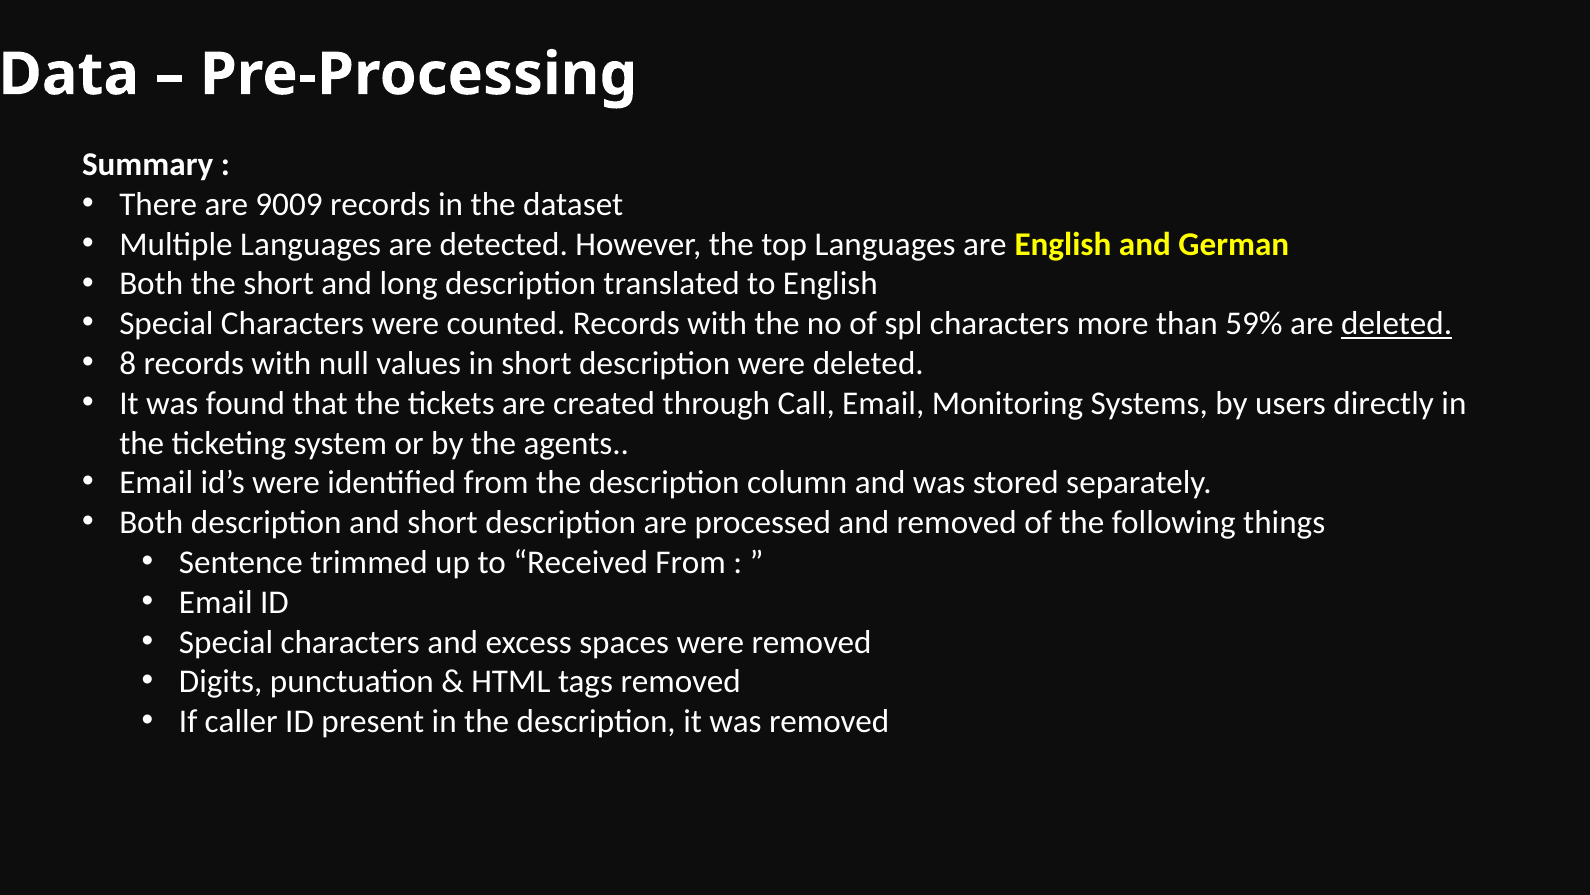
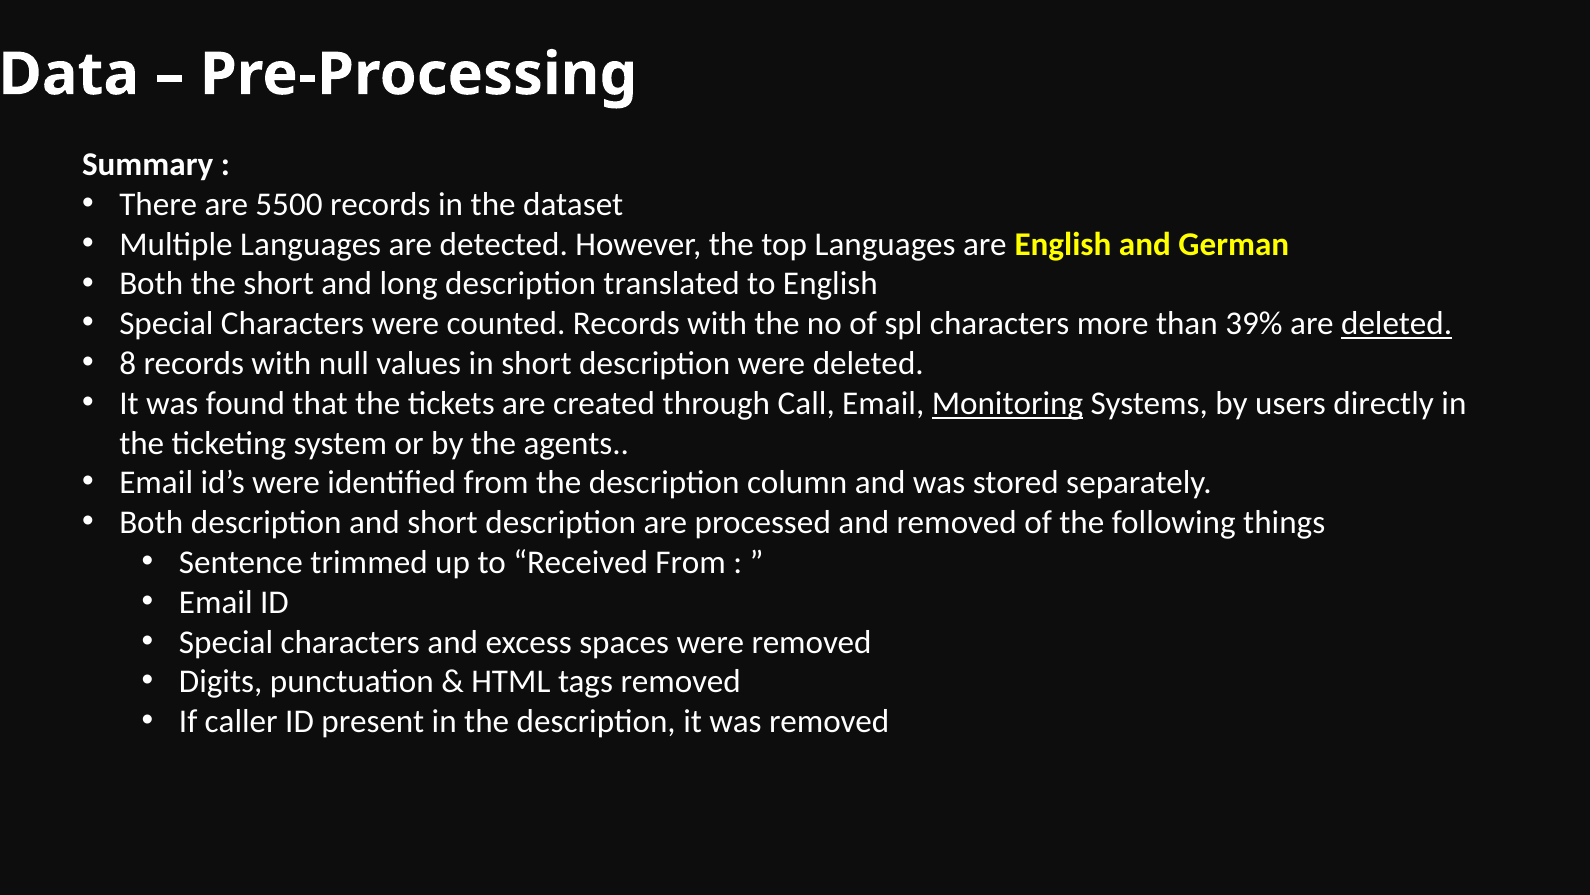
9009: 9009 -> 5500 (289, 204)
59%: 59% -> 39% (1254, 324)
Monitoring underline: none -> present (1007, 403)
